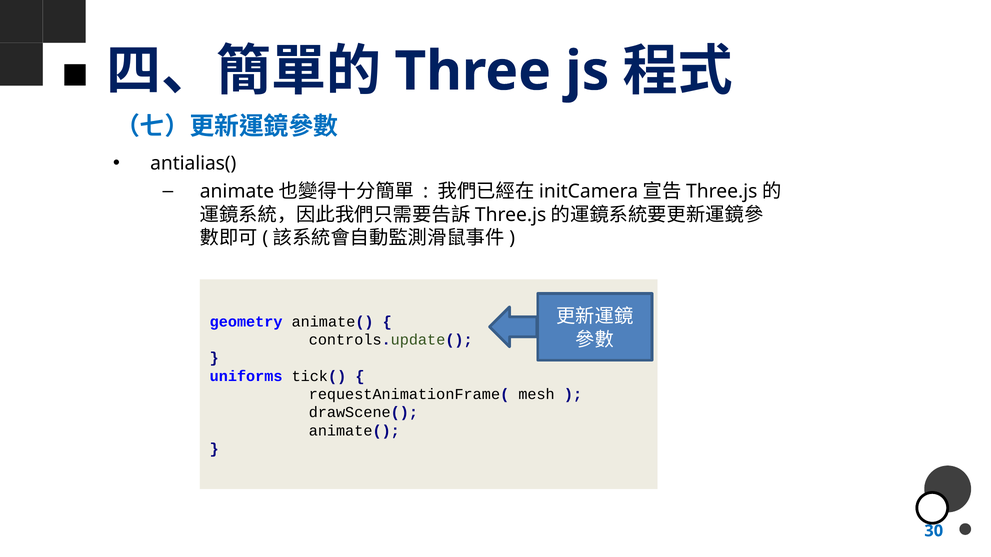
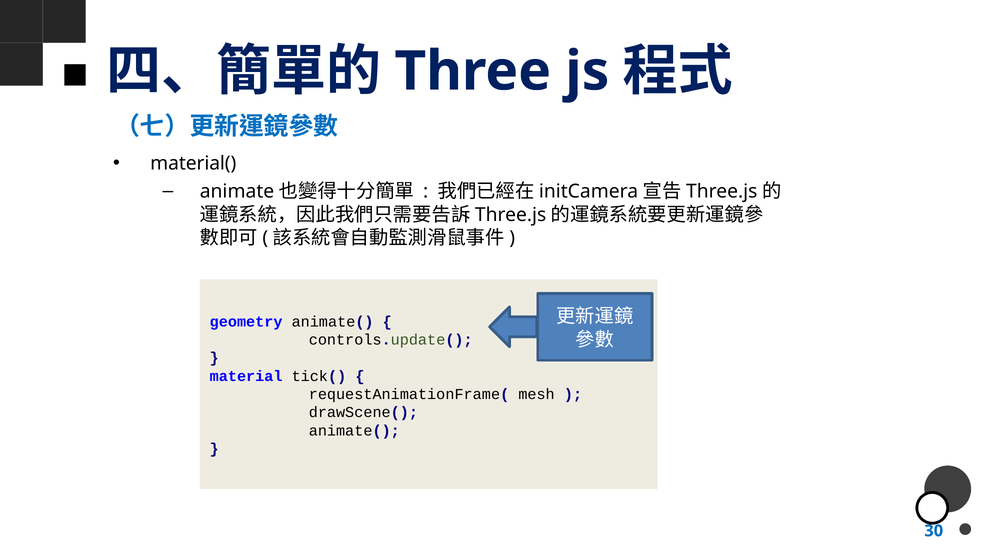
antialias(: antialias( -> material( (193, 164)
uniforms: uniforms -> material (246, 376)
